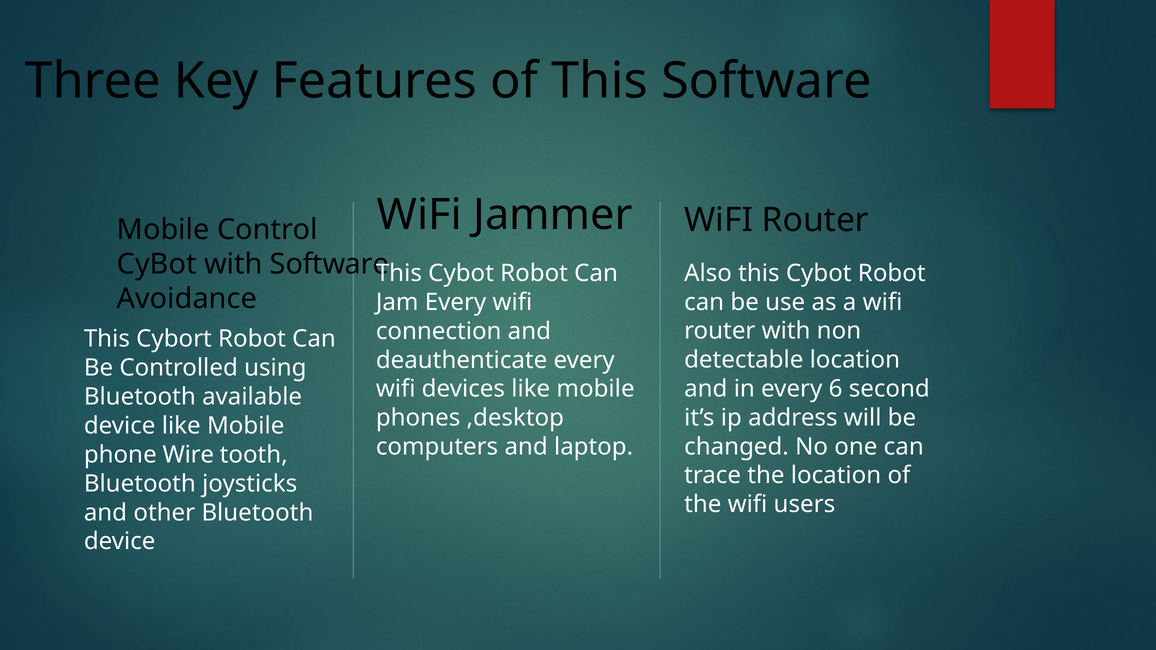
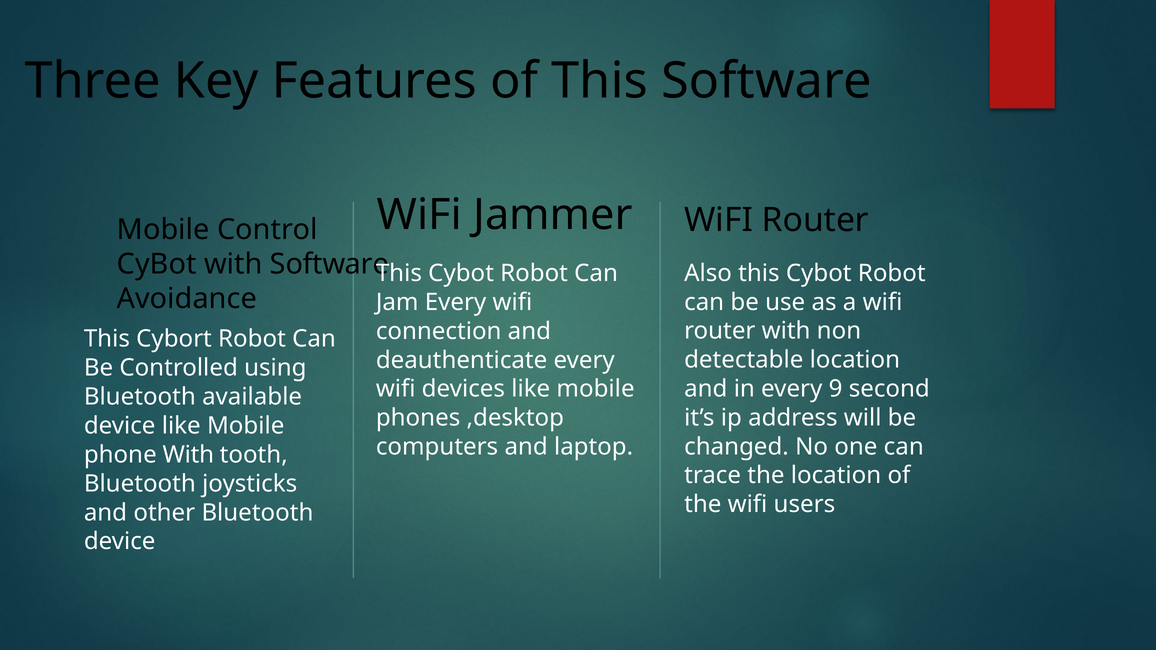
6: 6 -> 9 (836, 389)
phone Wire: Wire -> With (188, 455)
